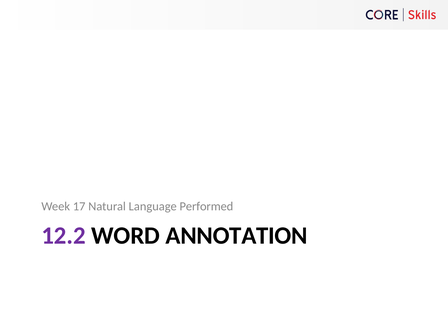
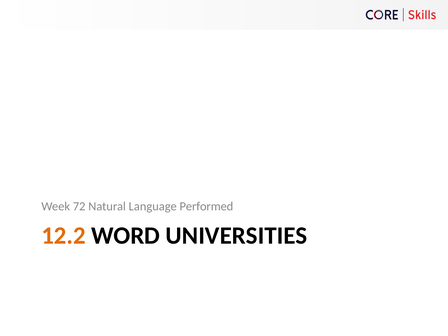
17: 17 -> 72 (79, 206)
12.2 colour: purple -> orange (64, 236)
ANNOTATION: ANNOTATION -> UNIVERSITIES (236, 236)
